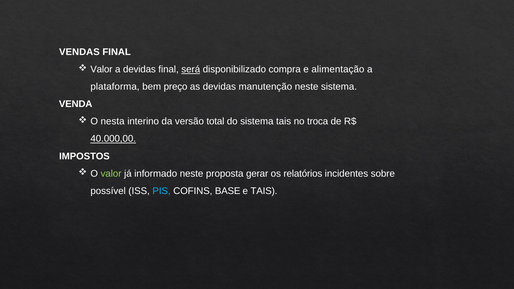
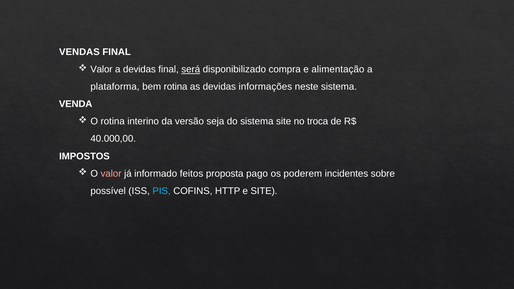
bem preço: preço -> rotina (176, 87)
manutenção: manutenção -> informações (265, 87)
O nesta: nesta -> rotina (113, 122)
total: total -> seja (215, 122)
sistema tais: tais -> site (284, 122)
40.000,00 underline: present -> none (113, 139)
valor colour: light green -> pink (111, 174)
informado neste: neste -> feitos (192, 174)
gerar: gerar -> pago (257, 174)
relatórios: relatórios -> poderem (303, 174)
BASE: BASE -> HTTP (228, 191)
e TAIS: TAIS -> SITE (264, 191)
